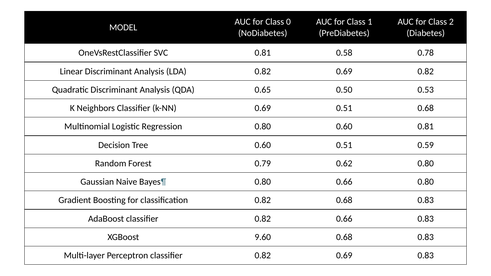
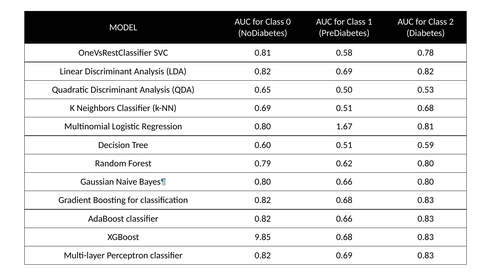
0.80 0.60: 0.60 -> 1.67 (344, 127)
9.60: 9.60 -> 9.85 (263, 237)
